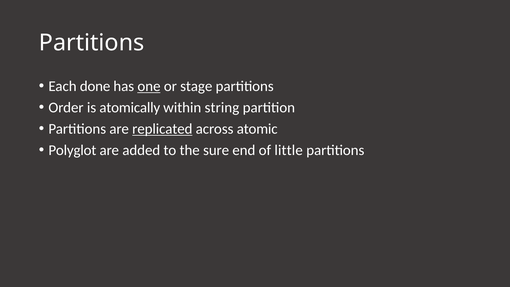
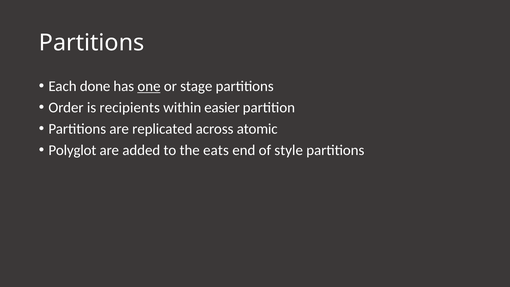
atomically: atomically -> recipients (130, 108)
string: string -> easier (222, 108)
replicated underline: present -> none (162, 129)
sure: sure -> eats (216, 150)
little: little -> style (289, 150)
